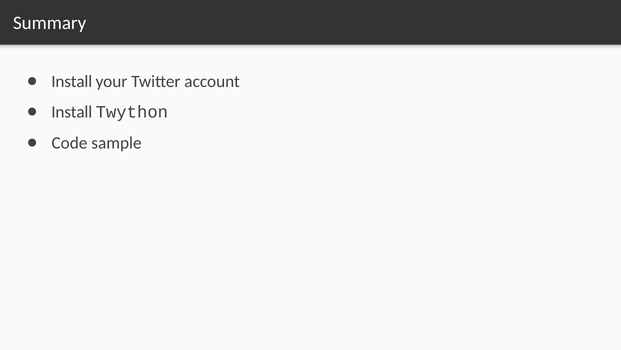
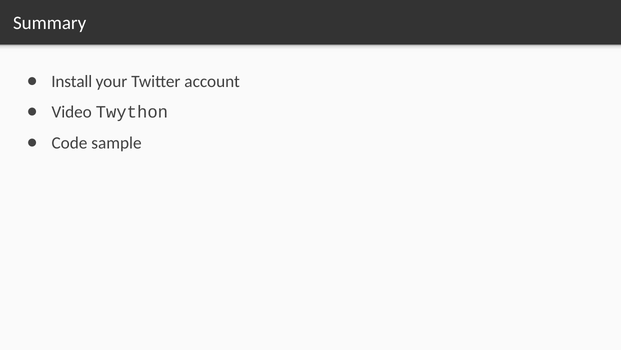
Install: Install -> Video (72, 112)
